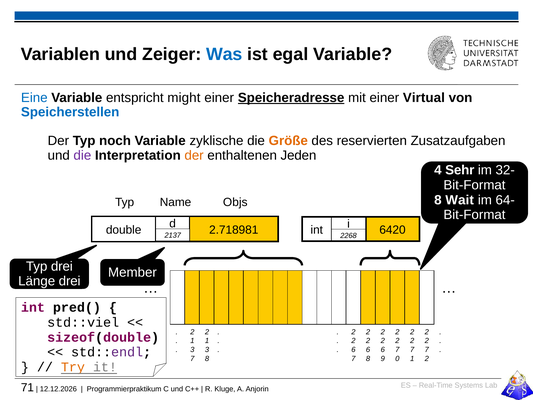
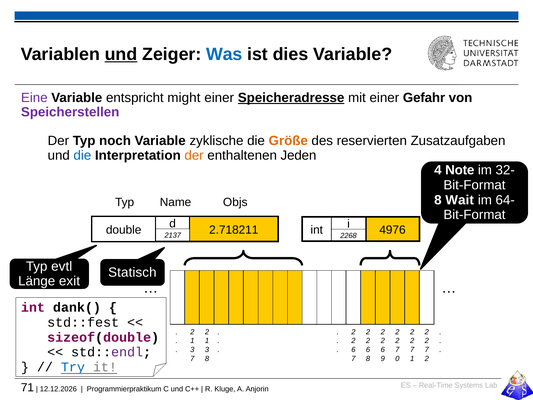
und underline: none -> present (121, 54)
egal: egal -> dies (291, 54)
Eine colour: blue -> purple (34, 98)
Virtual: Virtual -> Gefahr (424, 98)
Speicherstellen colour: blue -> purple (70, 112)
die colour: purple -> blue (82, 155)
Sehr: Sehr -> Note (460, 170)
2.718981: 2.718981 -> 2.718211 (234, 230)
6420: 6420 -> 4976 (392, 230)
Typ drei: drei -> evtl (62, 266)
Member: Member -> Statisch (132, 272)
Länge drei: drei -> exit (70, 281)
pred(: pred( -> dank( (77, 307)
std::viel: std::viel -> std::fest (83, 322)
Try colour: orange -> blue (73, 367)
